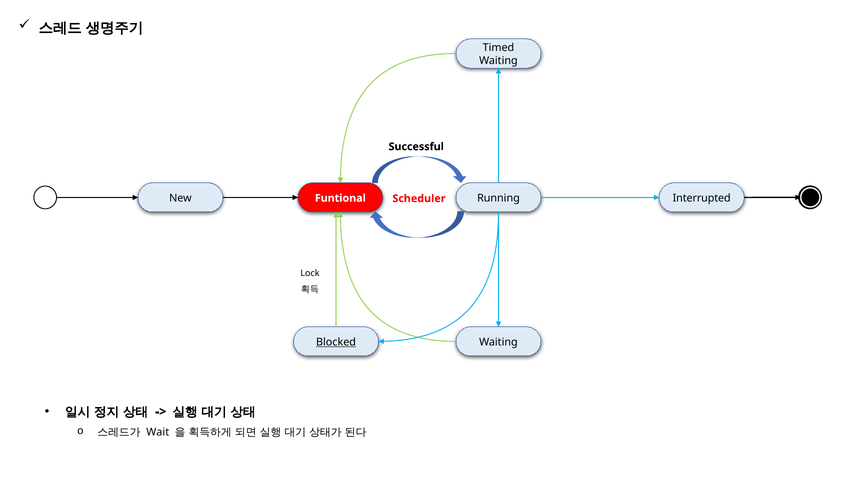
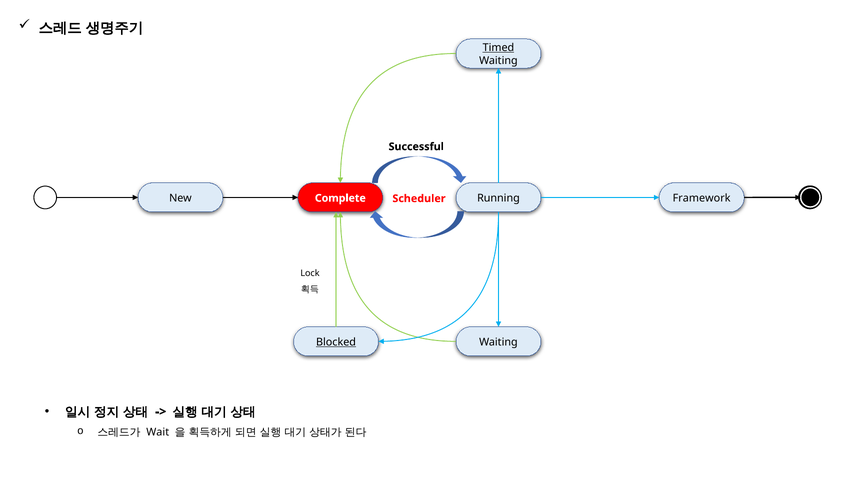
Timed underline: none -> present (498, 48)
Funtional: Funtional -> Complete (340, 198)
Interrupted: Interrupted -> Framework (702, 198)
